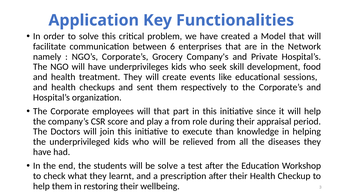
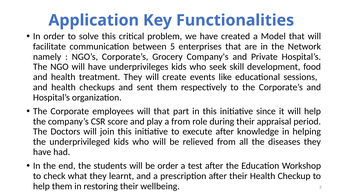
6: 6 -> 5 (173, 46)
execute than: than -> after (225, 131)
be solve: solve -> order (168, 166)
